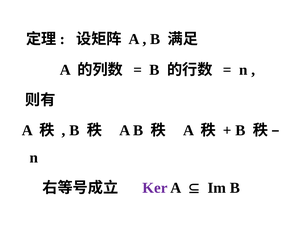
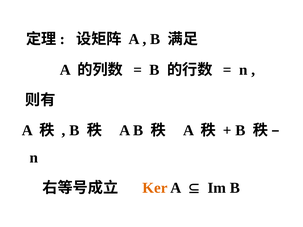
Ker colour: purple -> orange (155, 188)
